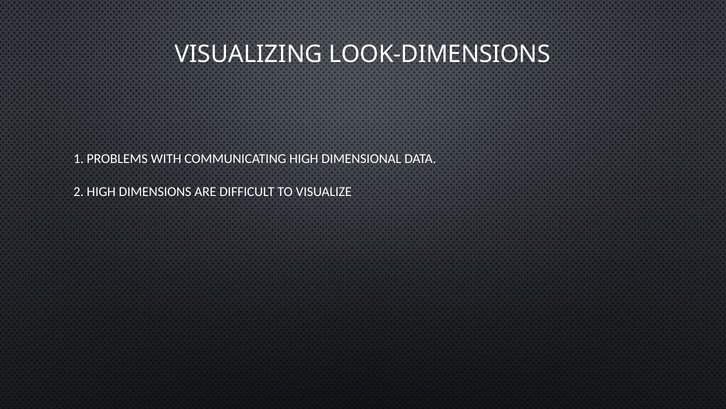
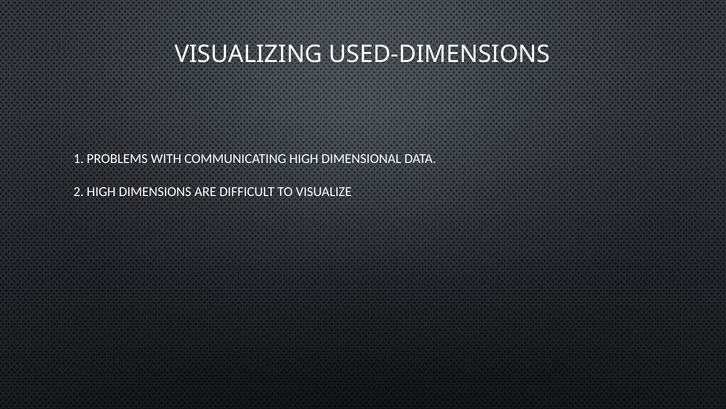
LOOK-DIMENSIONS: LOOK-DIMENSIONS -> USED-DIMENSIONS (439, 54)
